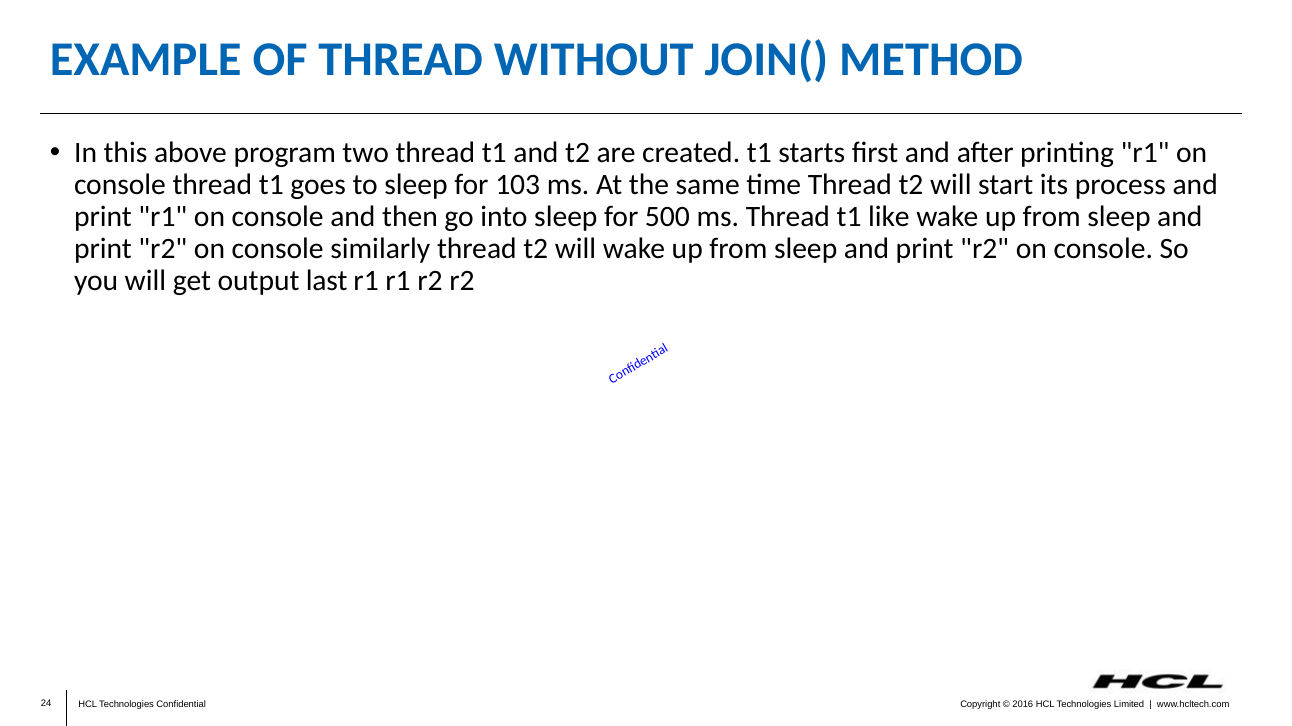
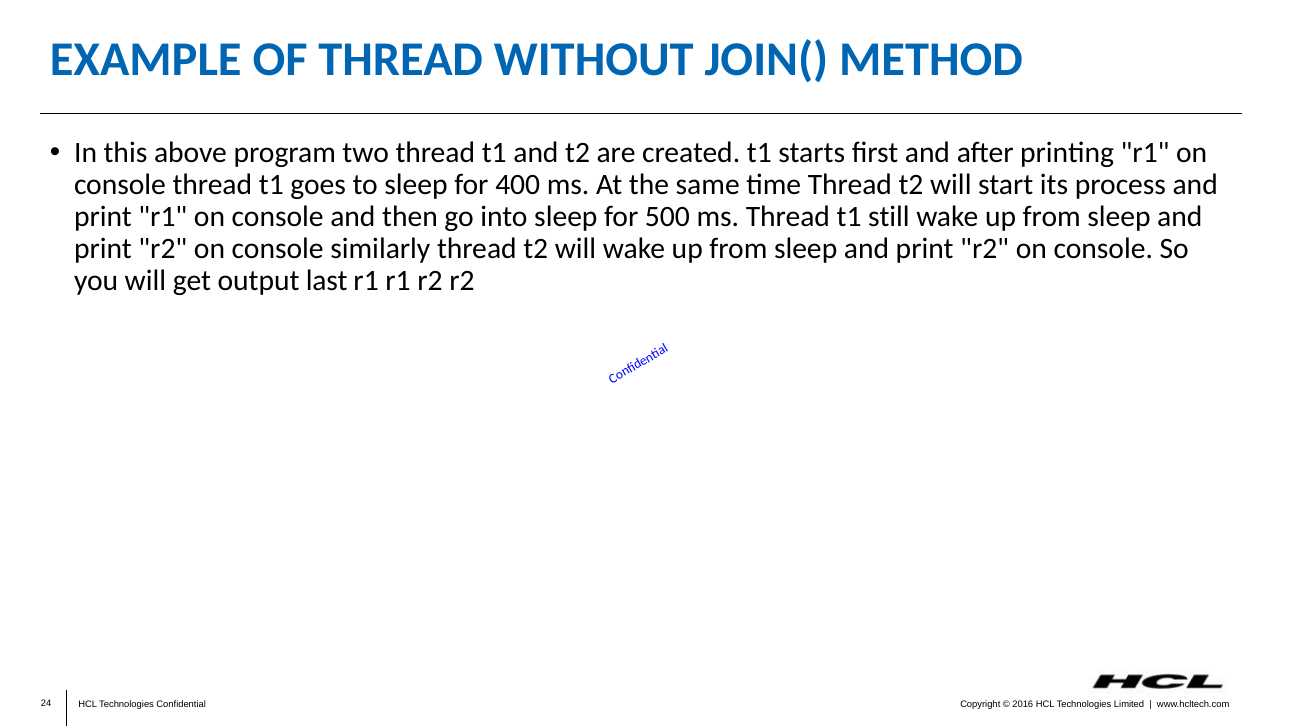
103: 103 -> 400 (518, 185)
like: like -> still (889, 217)
